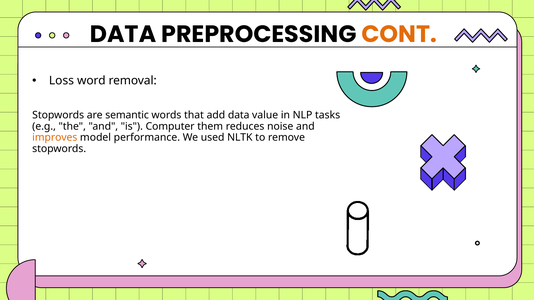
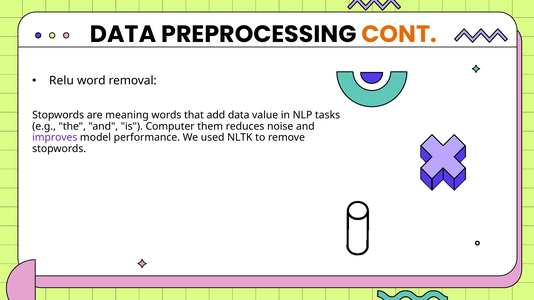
Loss: Loss -> Relu (61, 81)
semantic: semantic -> meaning (127, 115)
improves colour: orange -> purple (55, 138)
